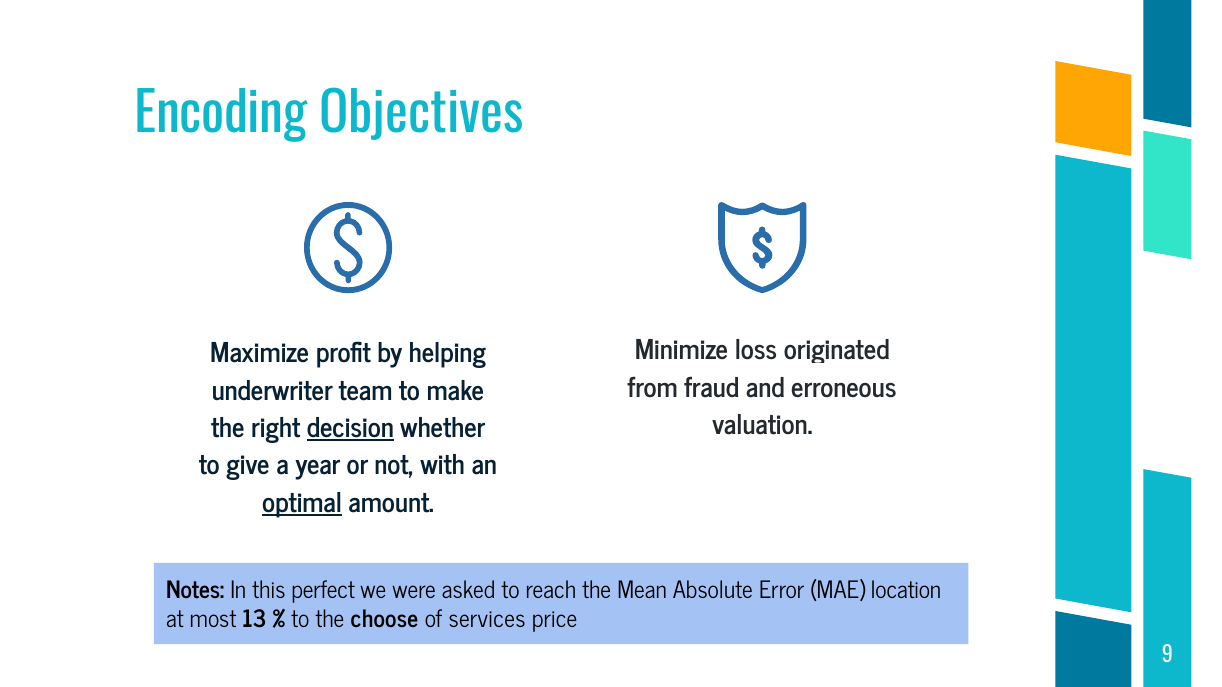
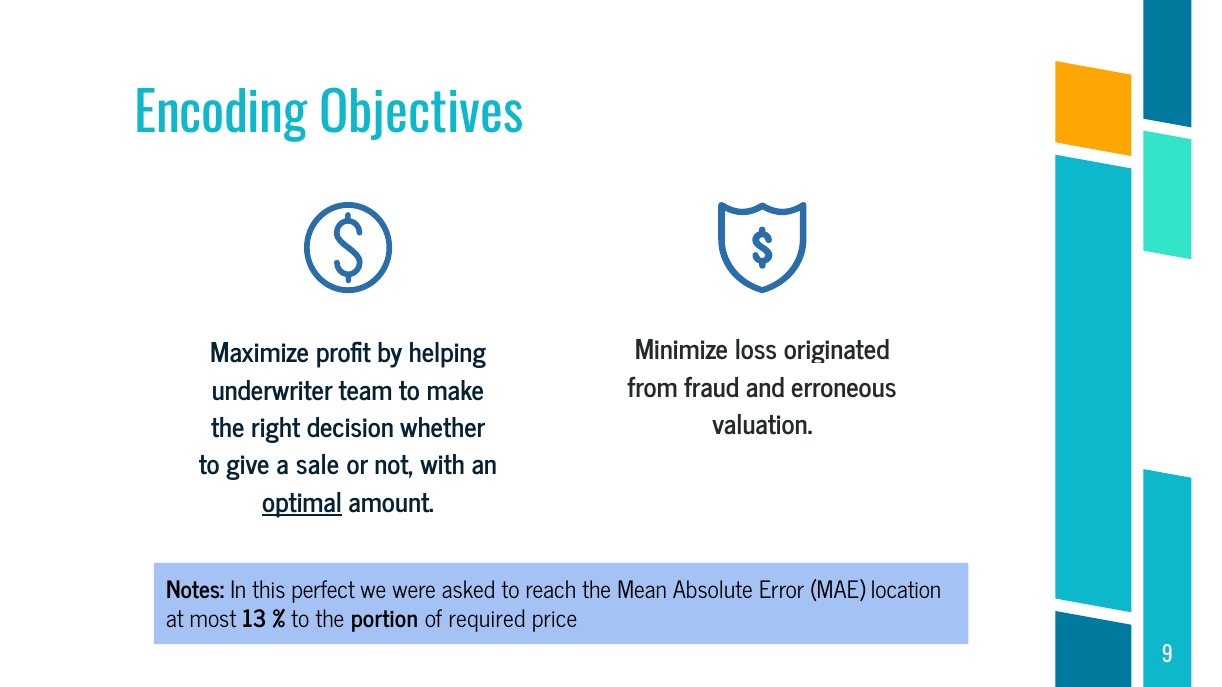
decision underline: present -> none (350, 429)
year: year -> sale (318, 466)
choose: choose -> portion (384, 620)
services: services -> required (487, 620)
